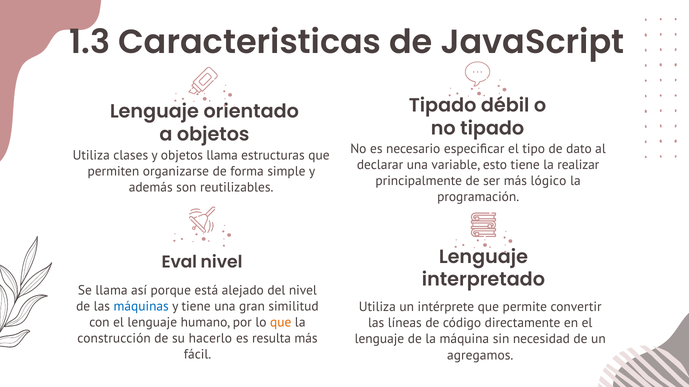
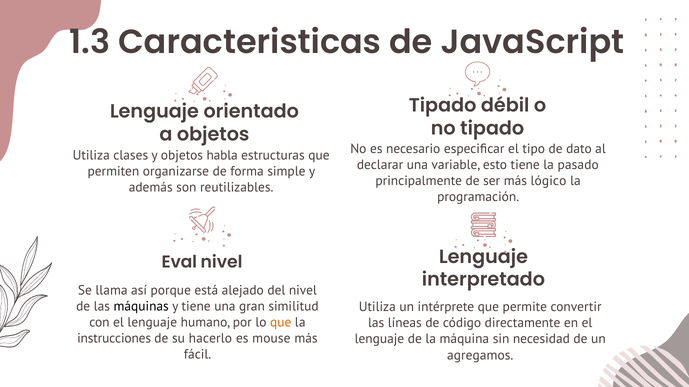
objetos llama: llama -> habla (222, 155)
realizar: realizar -> pasado (578, 165)
máquinas colour: blue -> black (141, 307)
construcción: construcción -> instrucciones (114, 339)
resulta: resulta -> mouse (271, 339)
